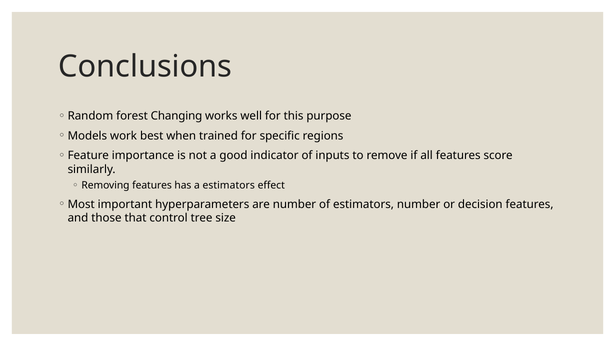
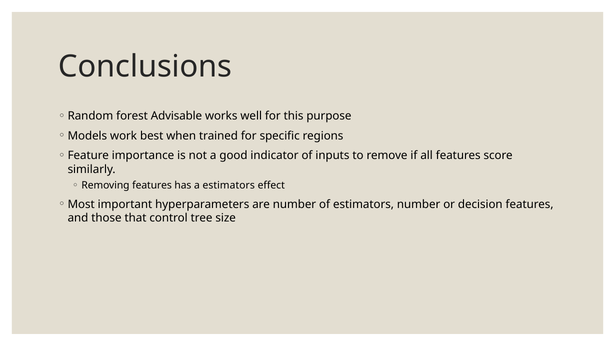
Changing: Changing -> Advisable (176, 116)
